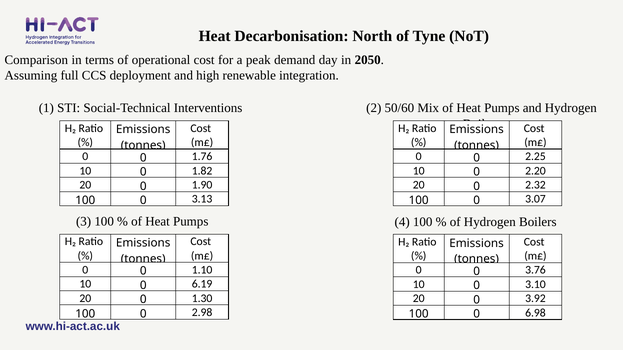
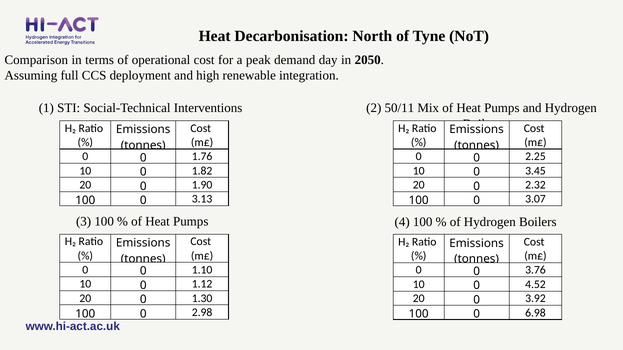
50/60: 50/60 -> 50/11 (399, 108)
2.20: 2.20 -> 3.45 (535, 171)
6.19: 6.19 -> 1.12 (202, 284)
3.10: 3.10 -> 4.52 (535, 285)
